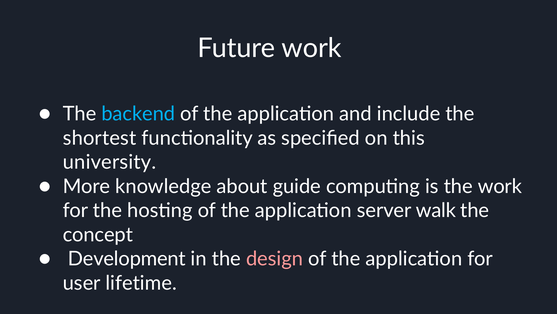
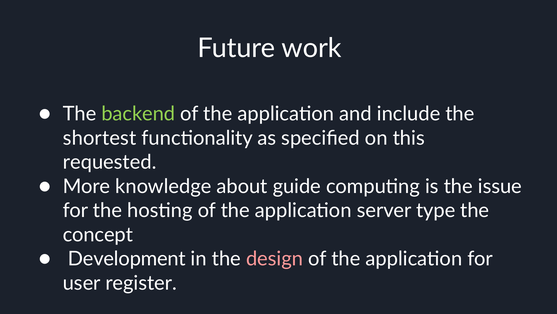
backend colour: light blue -> light green (138, 114)
university: university -> requested (110, 162)
the work: work -> issue (500, 186)
walk: walk -> type (436, 210)
lifetime: lifetime -> register (141, 282)
